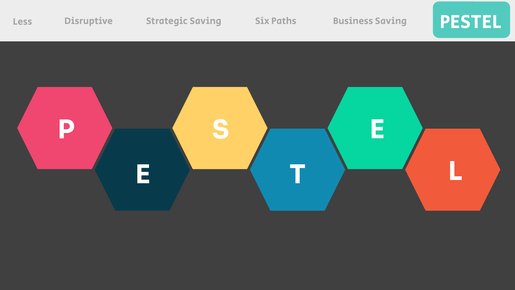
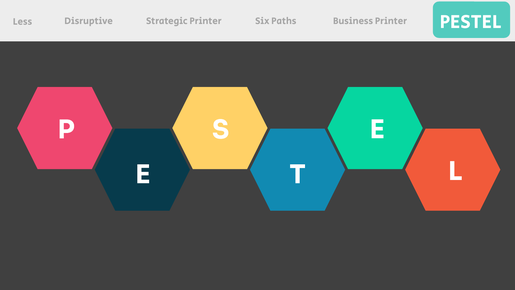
Strategic Saving: Saving -> Printer (206, 21)
Business Saving: Saving -> Printer (391, 21)
